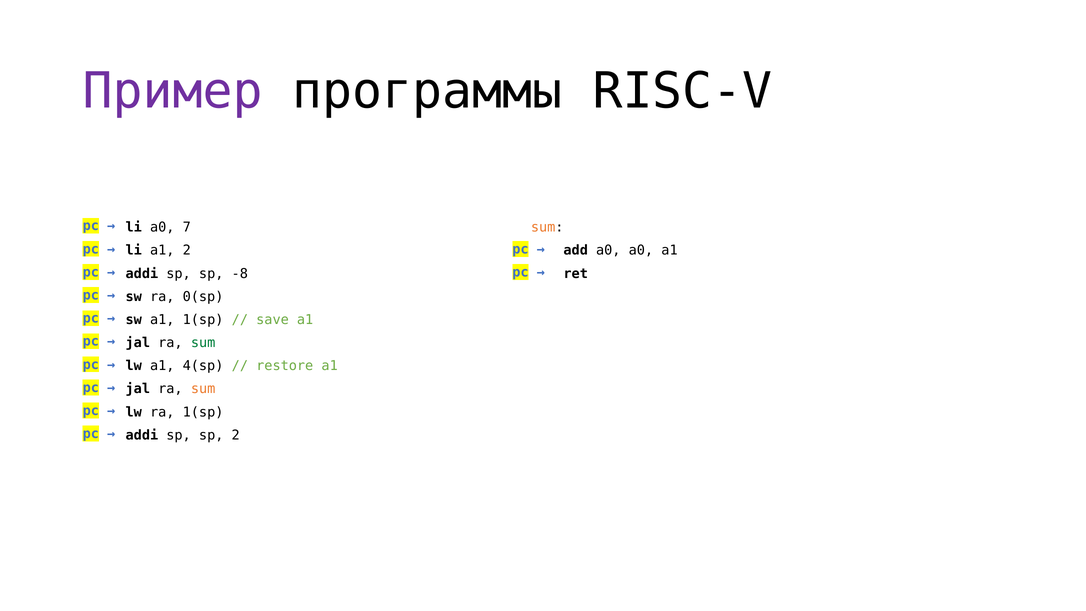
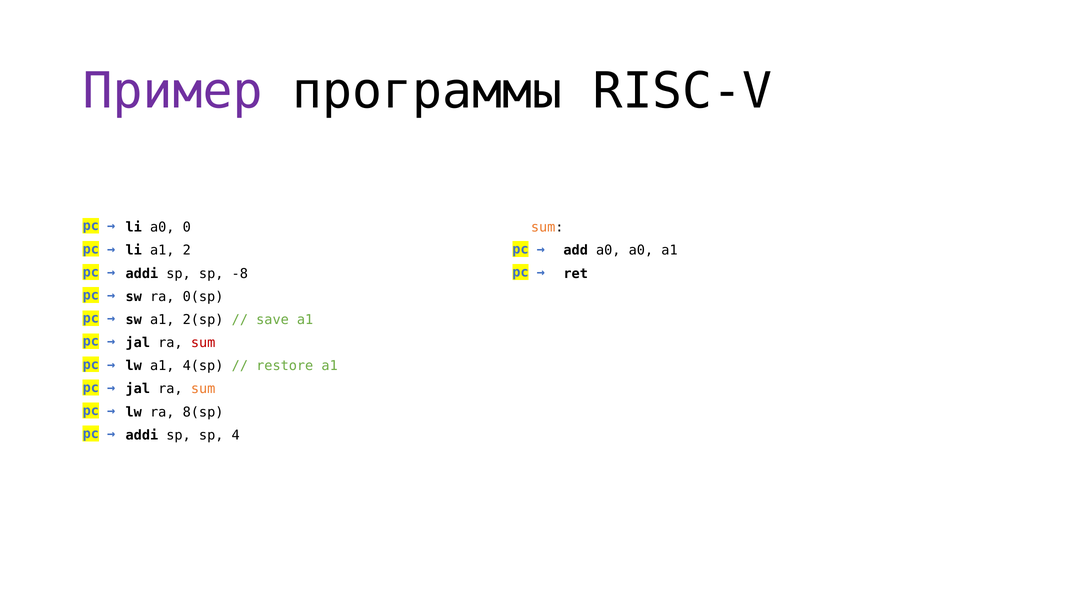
7: 7 -> 0 (187, 227)
a1 1(sp: 1(sp -> 2(sp (203, 320)
sum colour: green -> red (203, 343)
ra 1(sp: 1(sp -> 8(sp (203, 412)
sp 2: 2 -> 4 (236, 435)
